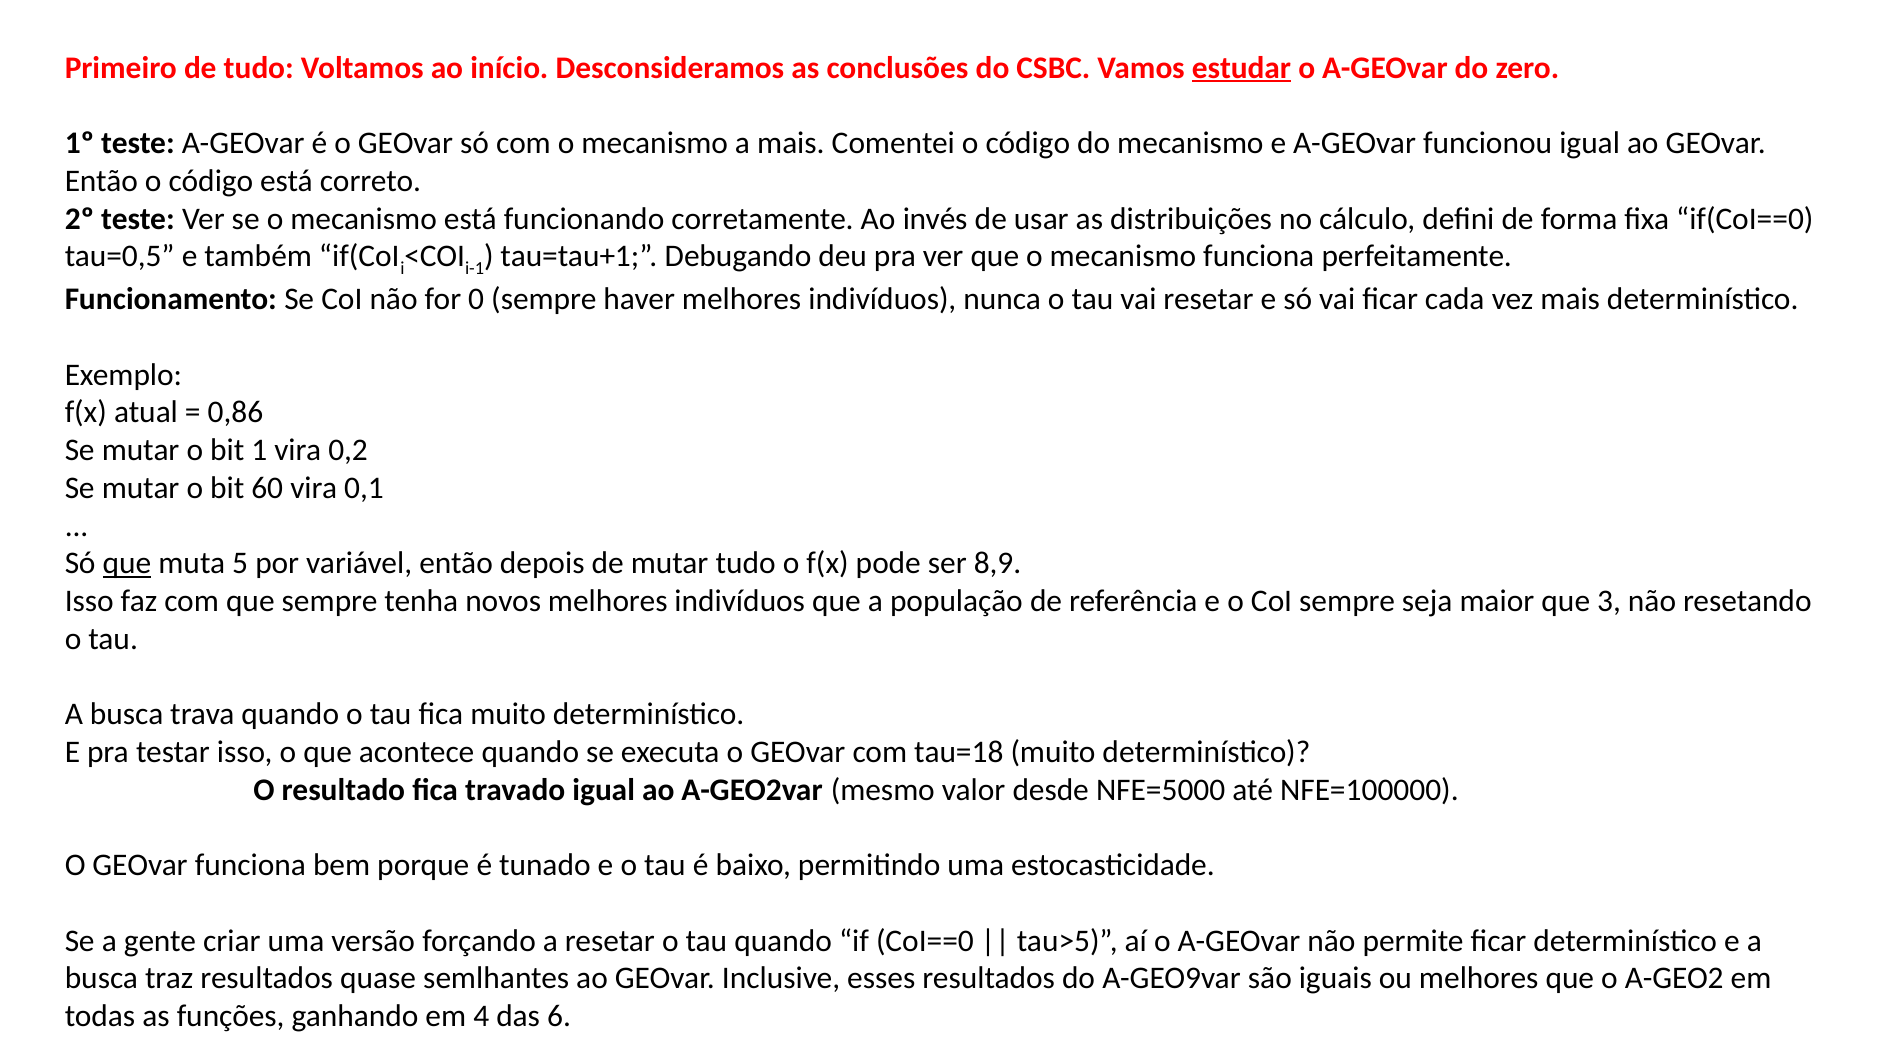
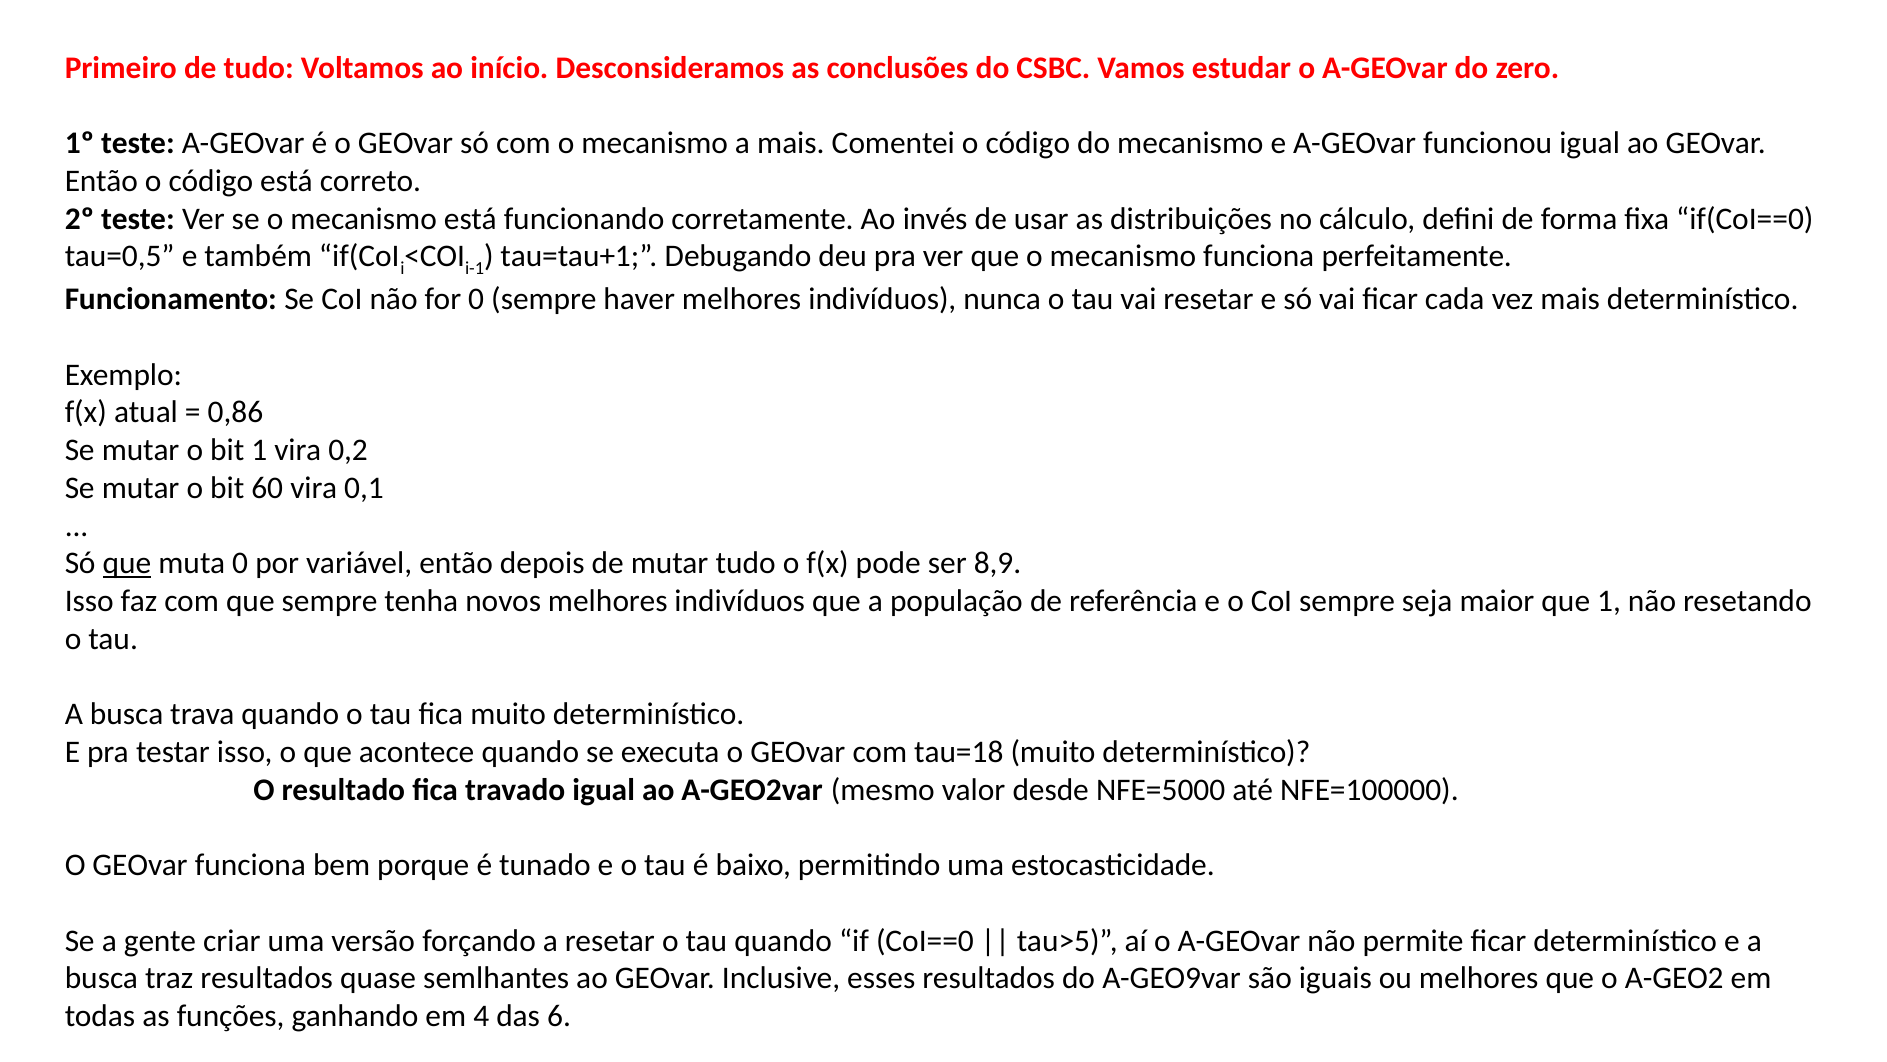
estudar underline: present -> none (1241, 68)
muta 5: 5 -> 0 (240, 564)
que 3: 3 -> 1 (1609, 601)
